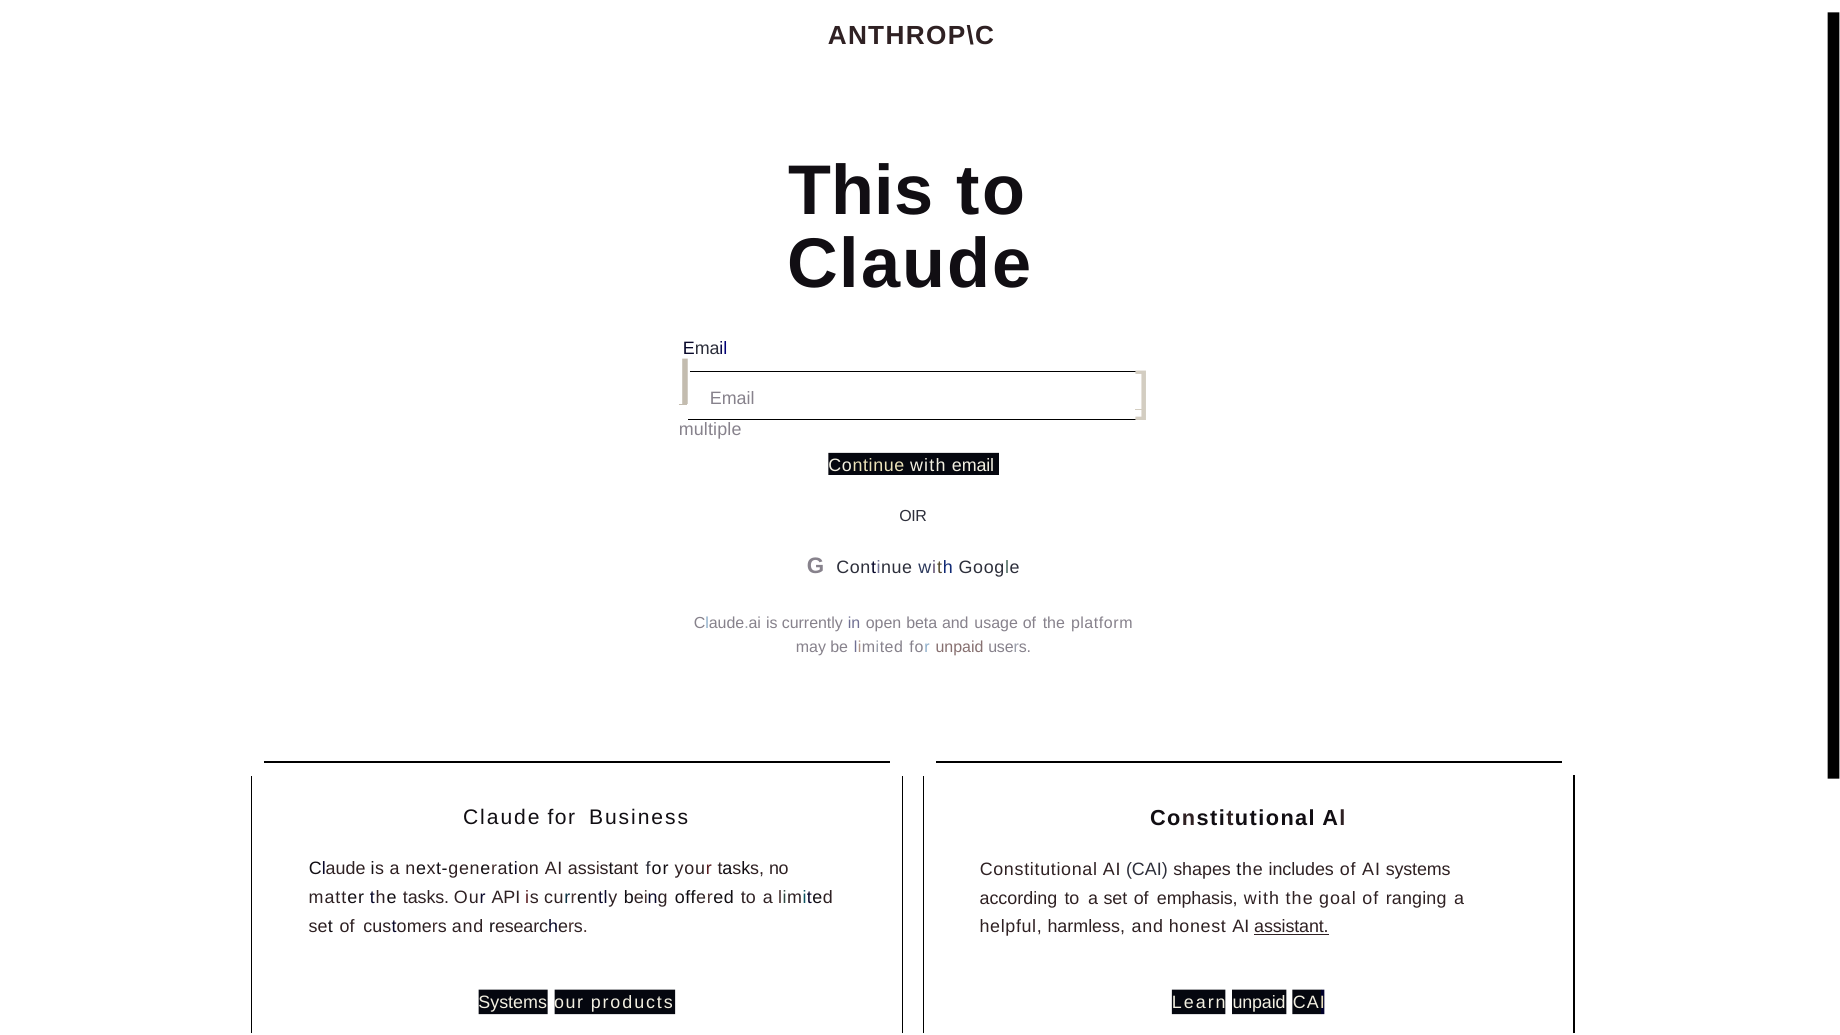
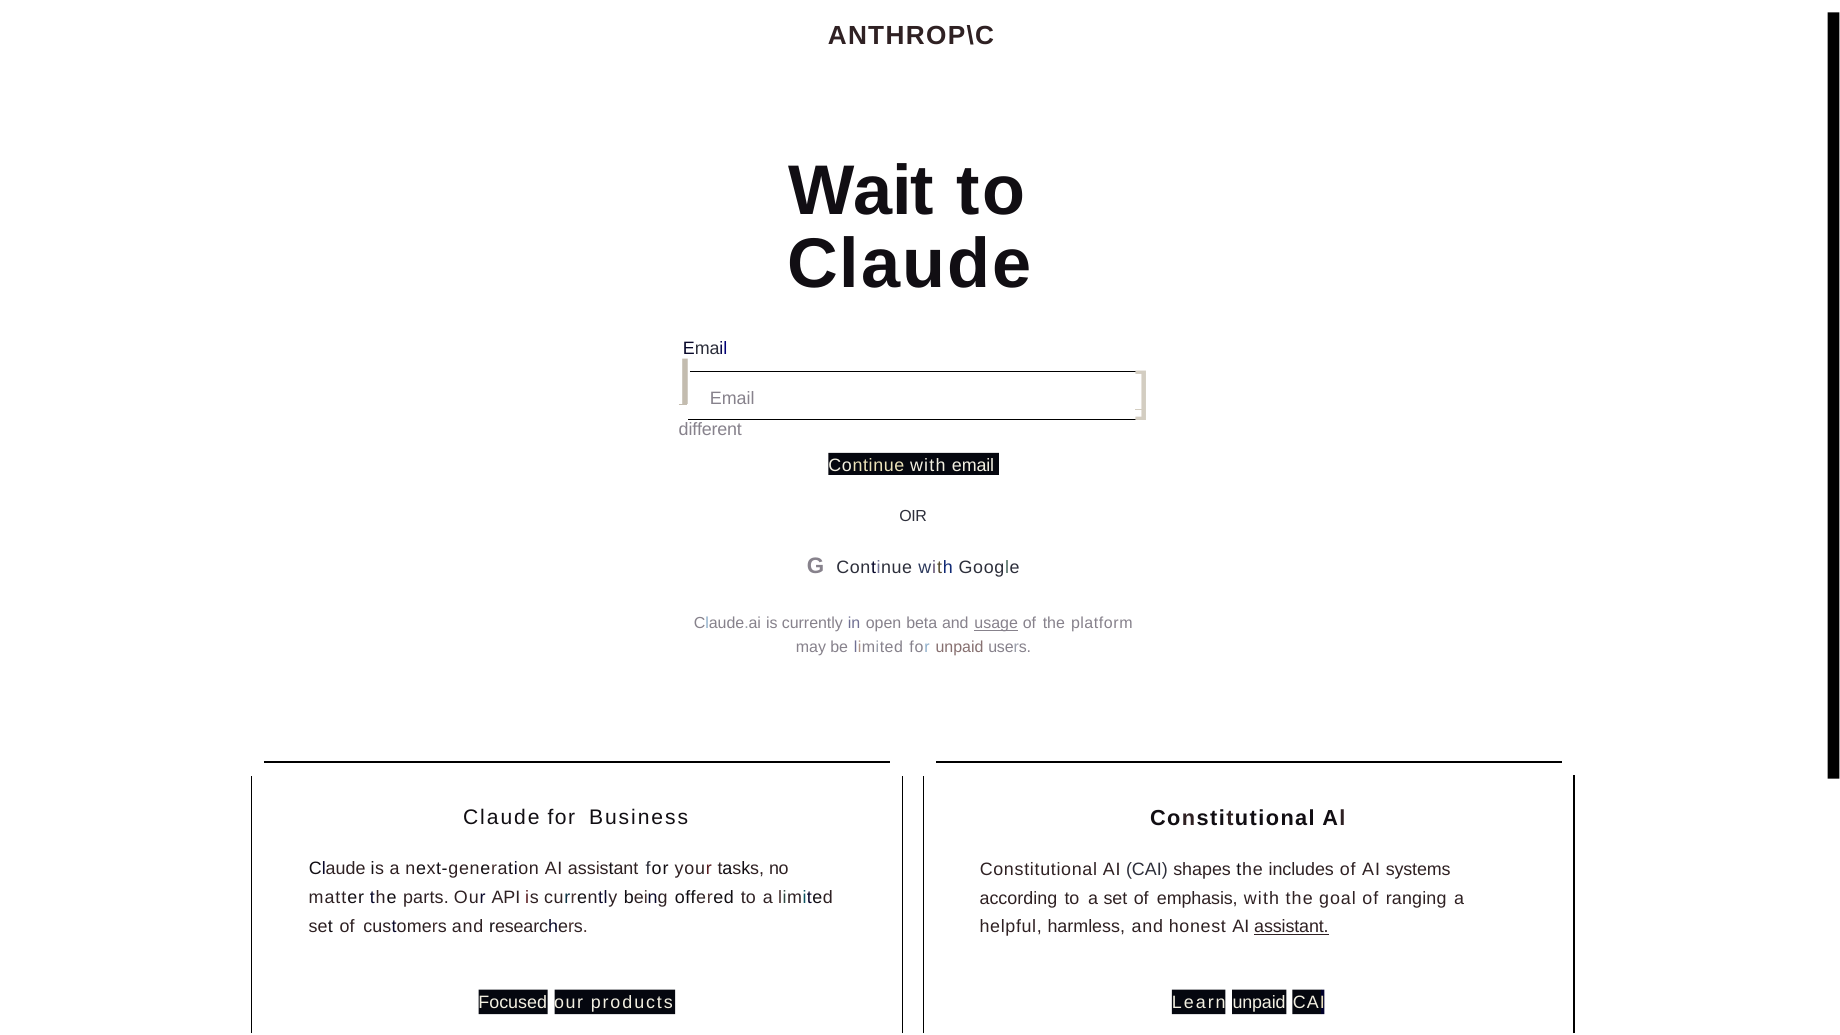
This: This -> Wait (861, 191)
multiple: multiple -> different (710, 429)
usage underline: none -> present (996, 623)
the tasks: tasks -> parts (426, 898)
Systems: Systems -> Focused (513, 1002)
